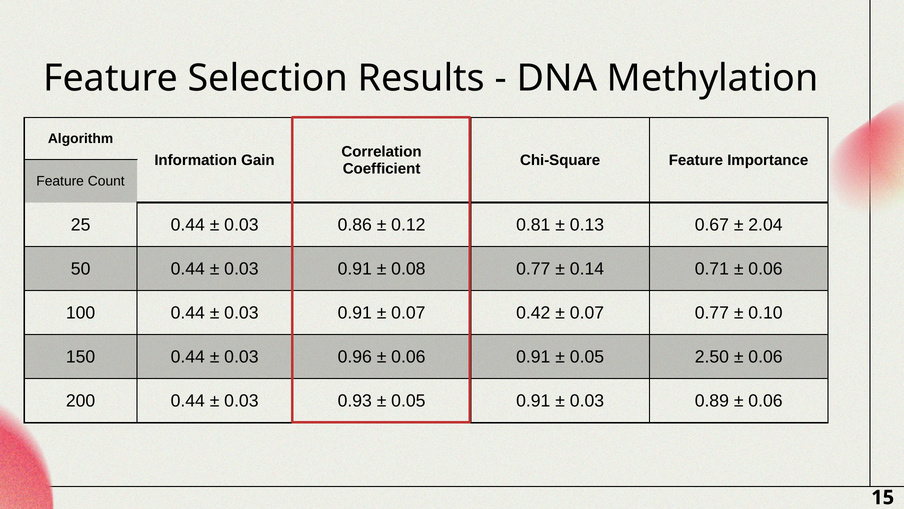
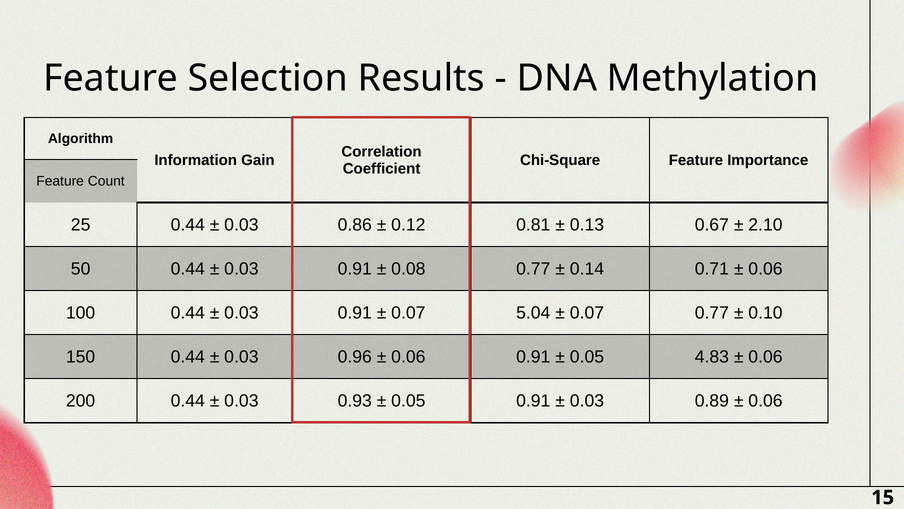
2.04: 2.04 -> 2.10 (765, 225)
0.42: 0.42 -> 5.04 (533, 313)
2.50: 2.50 -> 4.83 (712, 357)
